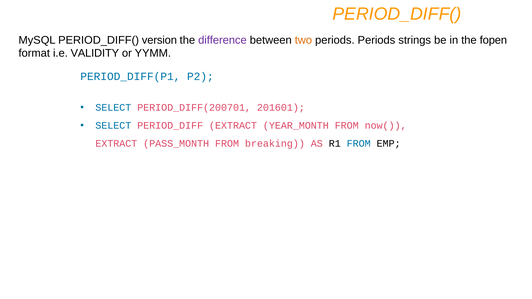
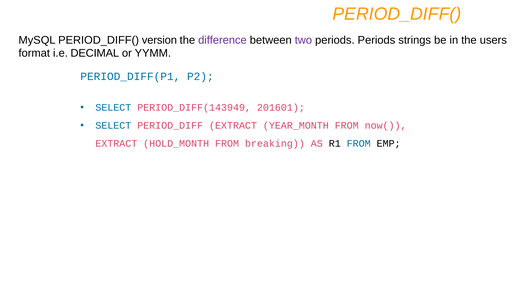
two colour: orange -> purple (303, 40)
fopen: fopen -> users (493, 40)
VALIDITY: VALIDITY -> DECIMAL (95, 53)
PERIOD_DIFF(200701: PERIOD_DIFF(200701 -> PERIOD_DIFF(143949 (194, 108)
PASS_MONTH: PASS_MONTH -> HOLD_MONTH (176, 144)
